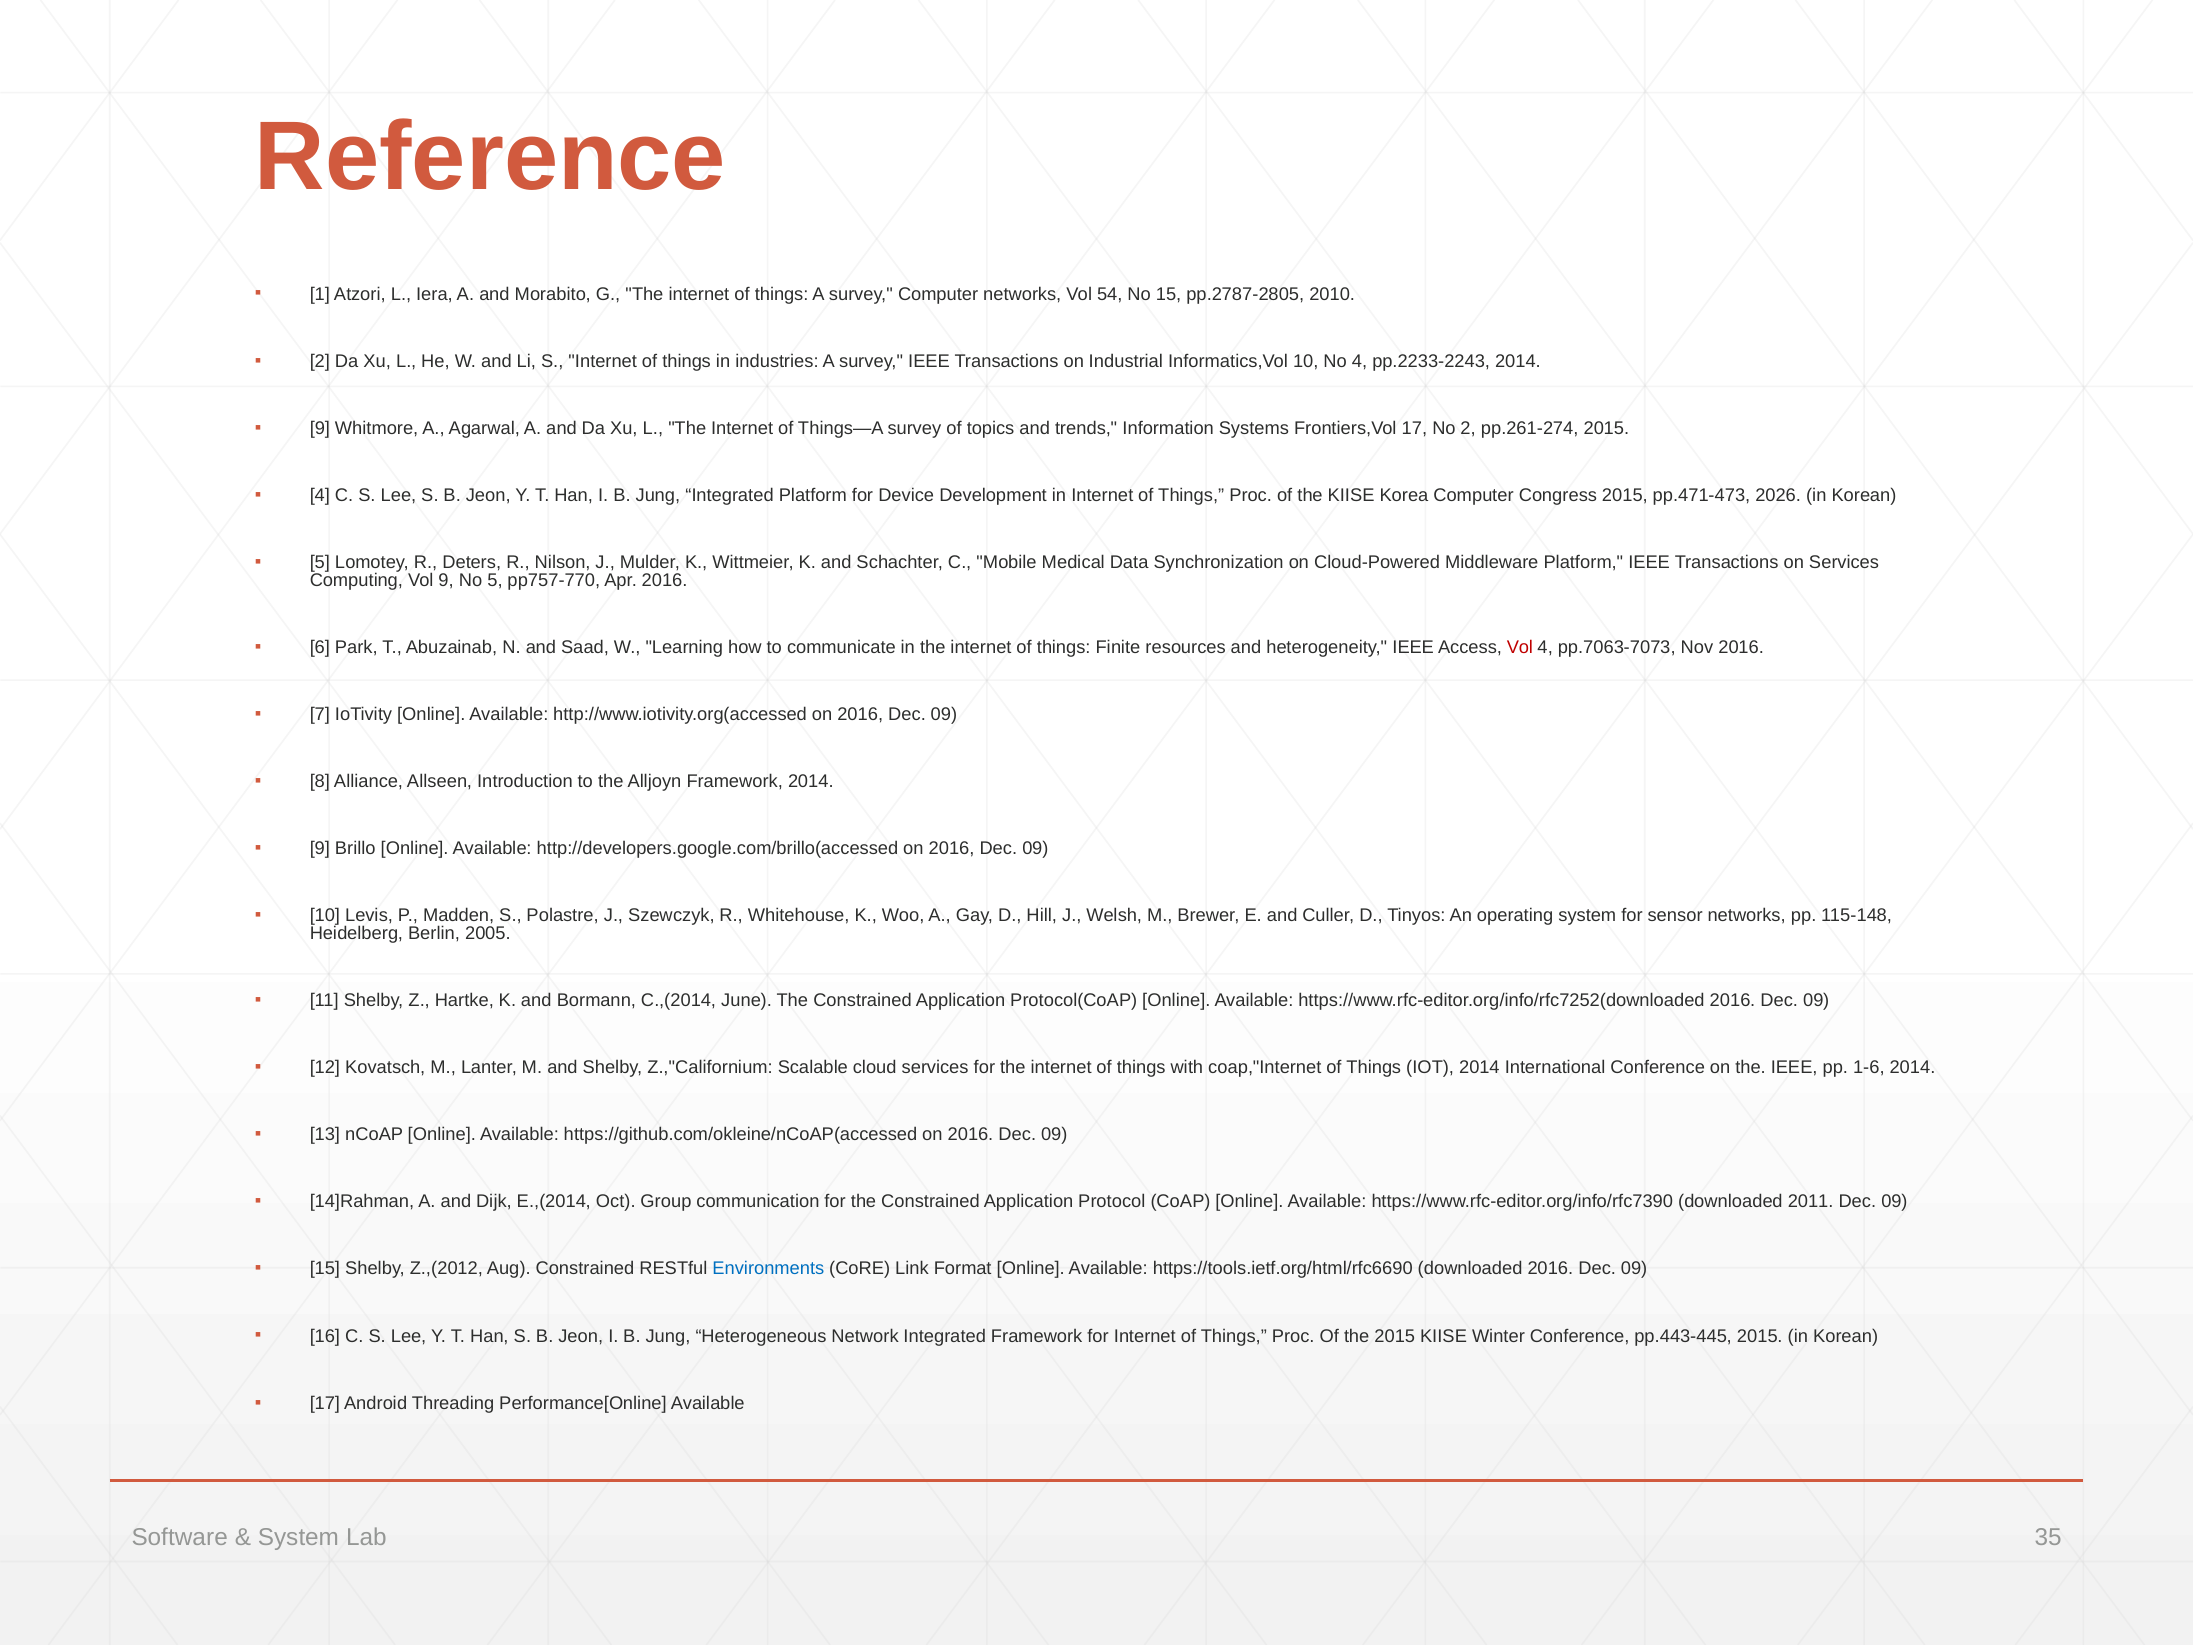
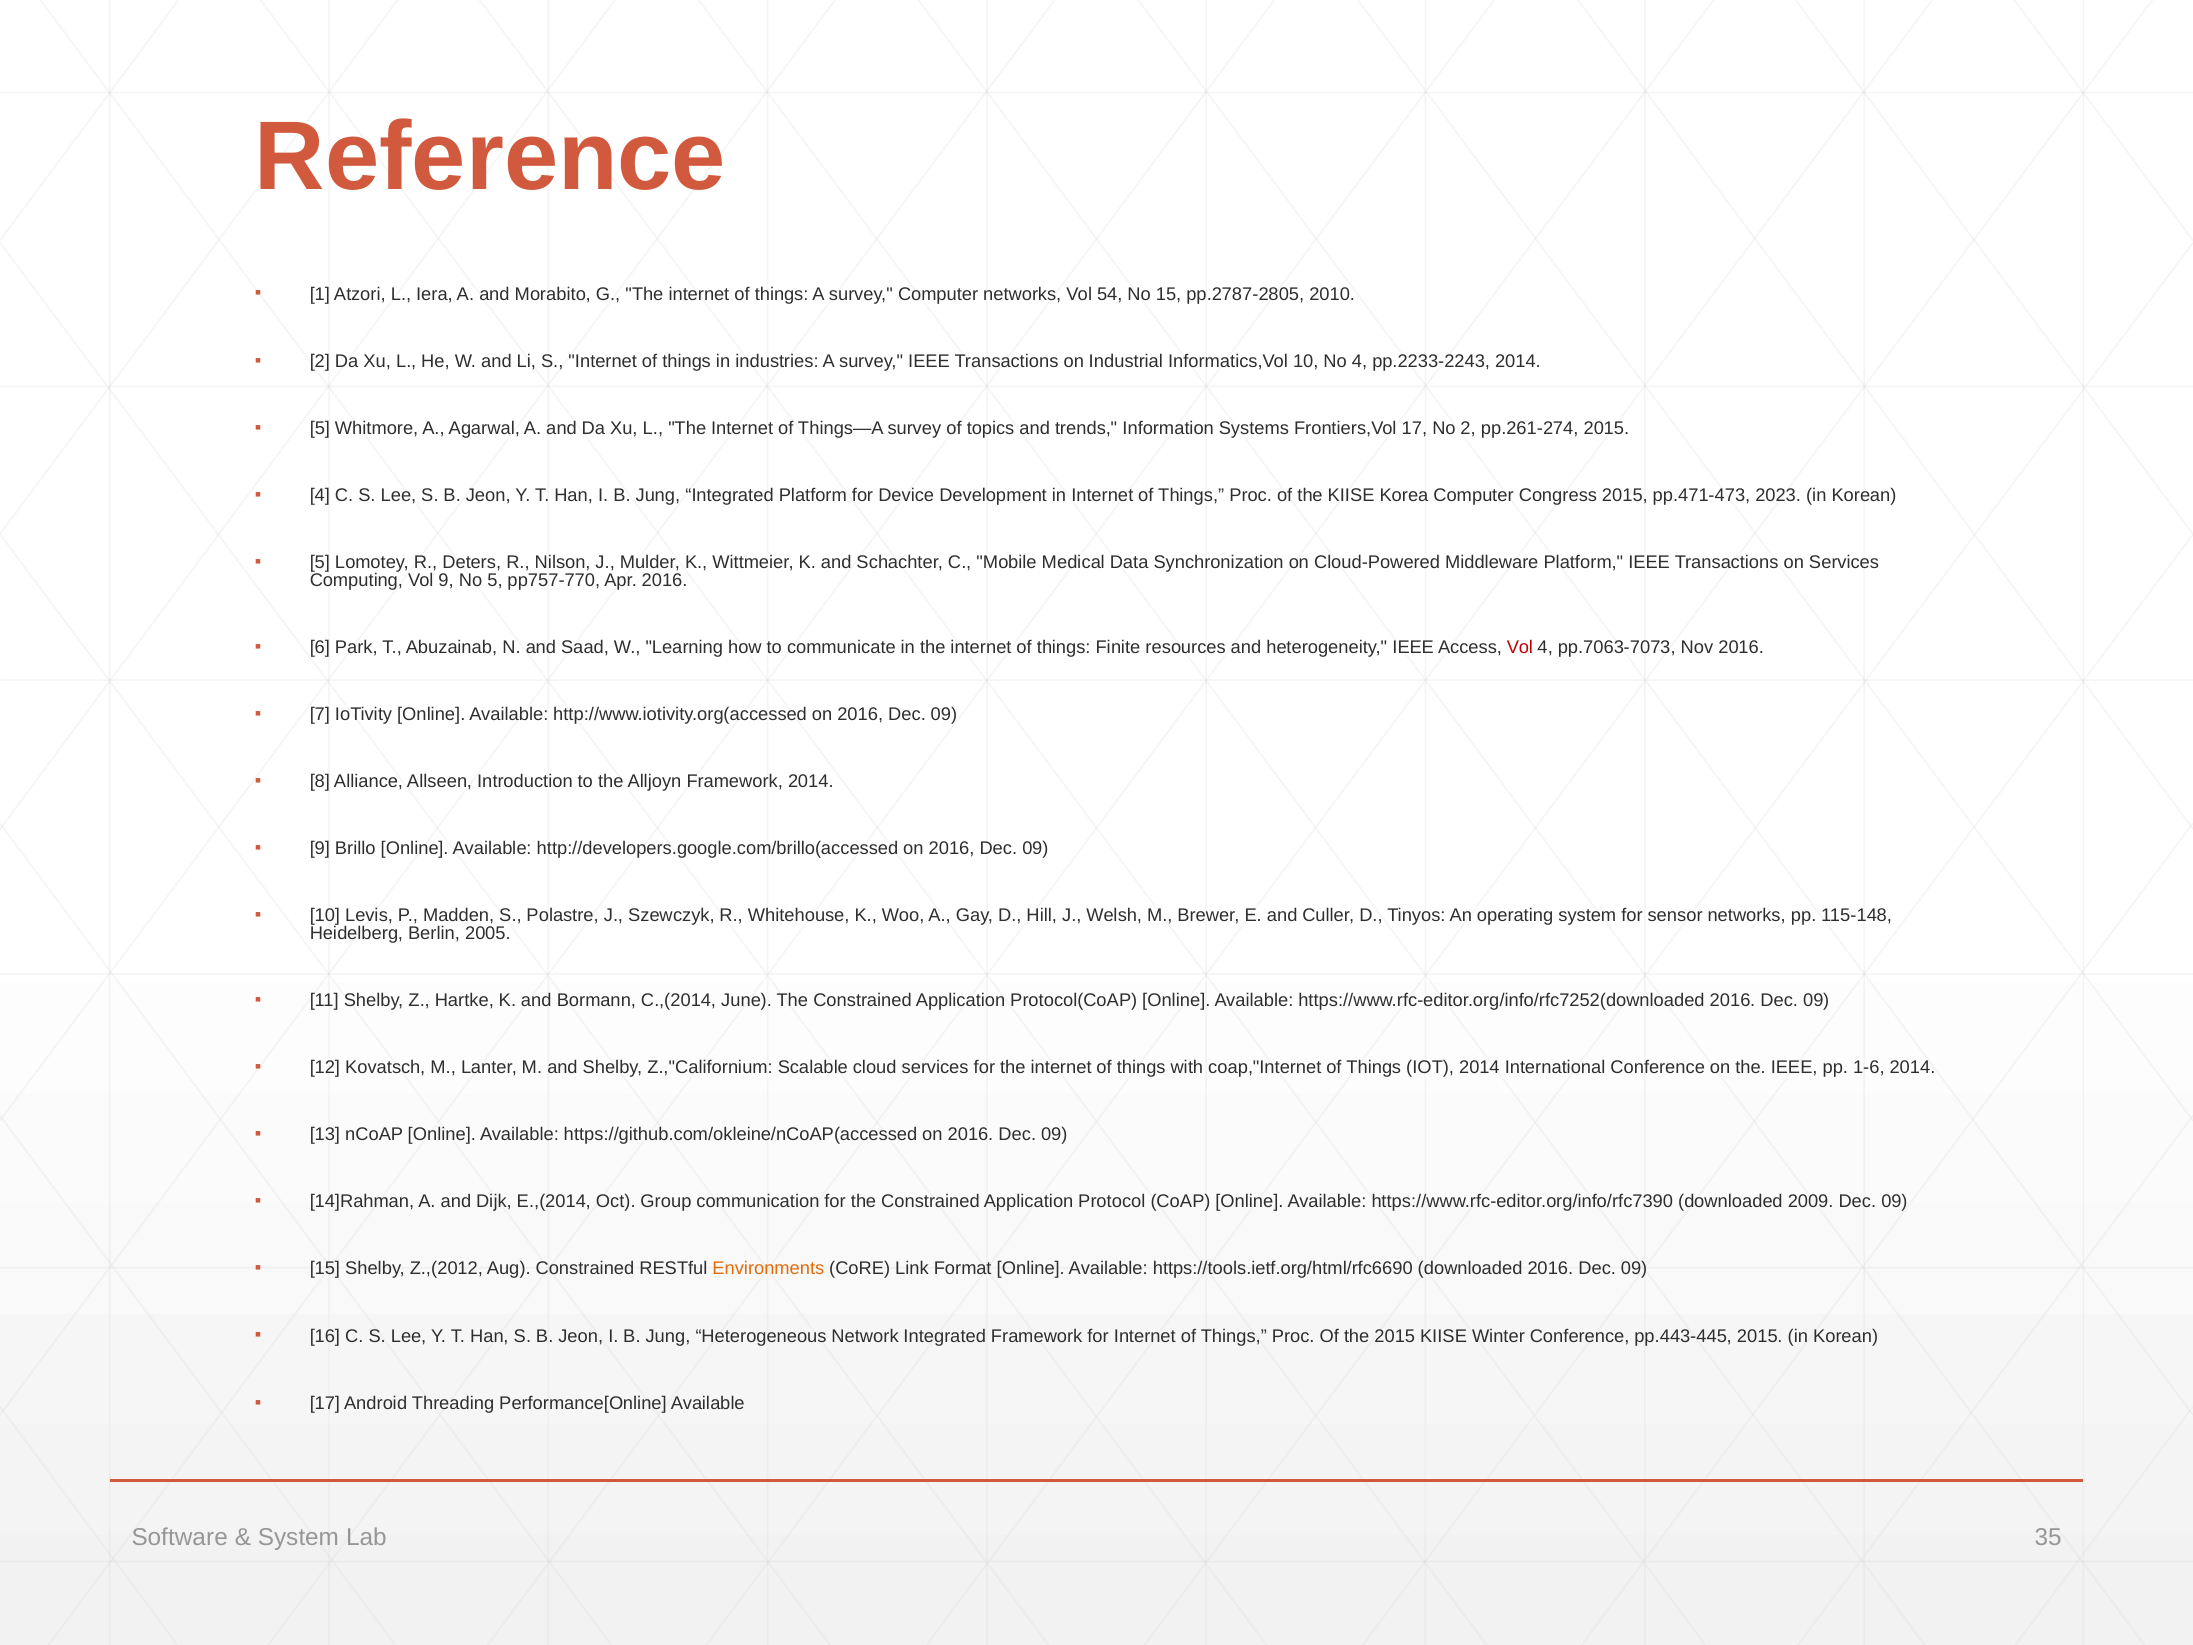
9: 9 -> 5 (320, 428)
2026: 2026 -> 2023 (1778, 495)
2011: 2011 -> 2009 (1811, 1202)
Environments colour: blue -> orange (768, 1269)
